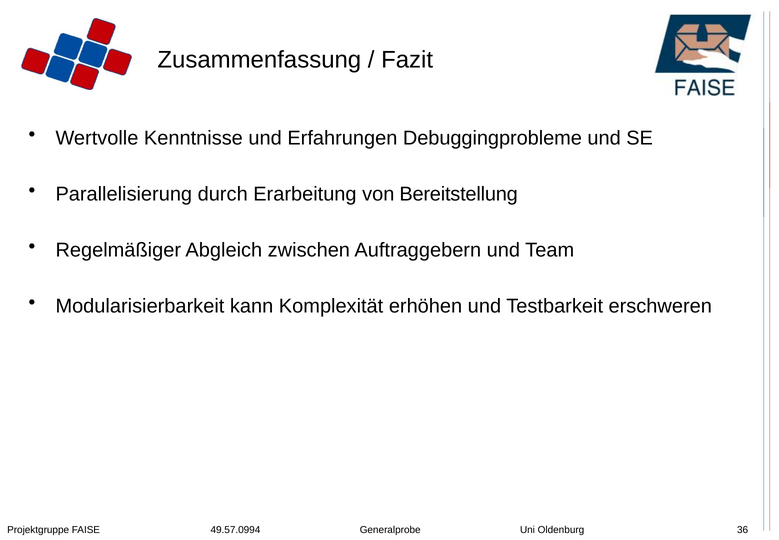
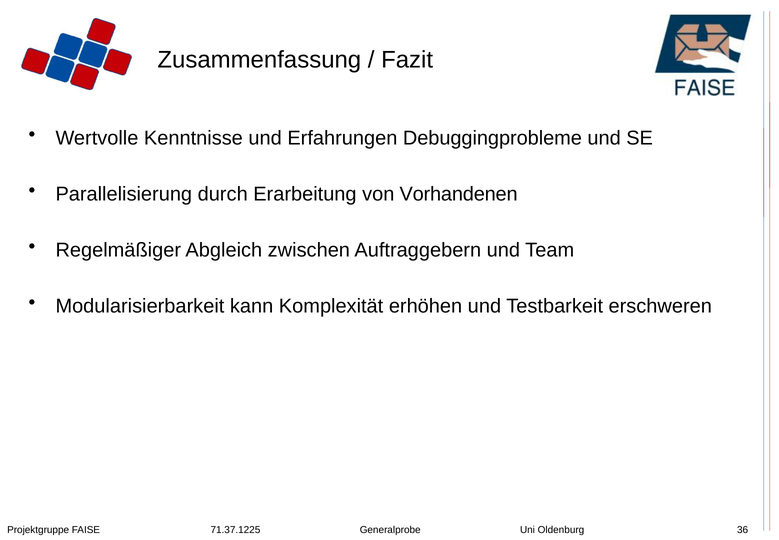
Bereitstellung: Bereitstellung -> Vorhandenen (459, 194)
49.57.0994: 49.57.0994 -> 71.37.1225 (235, 529)
